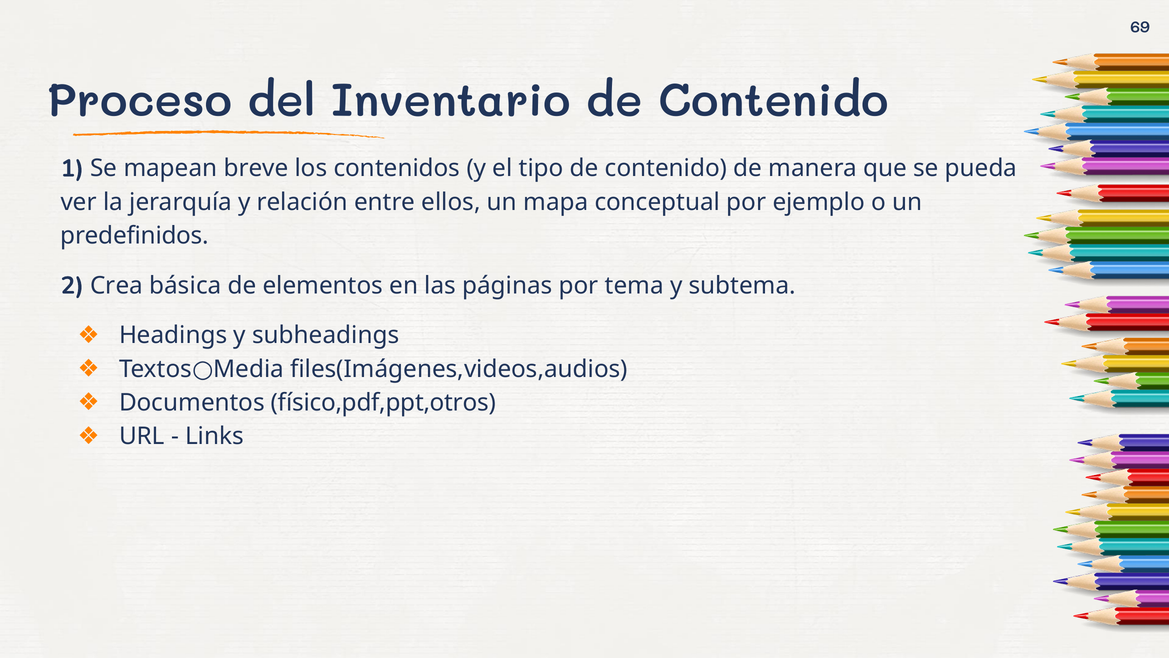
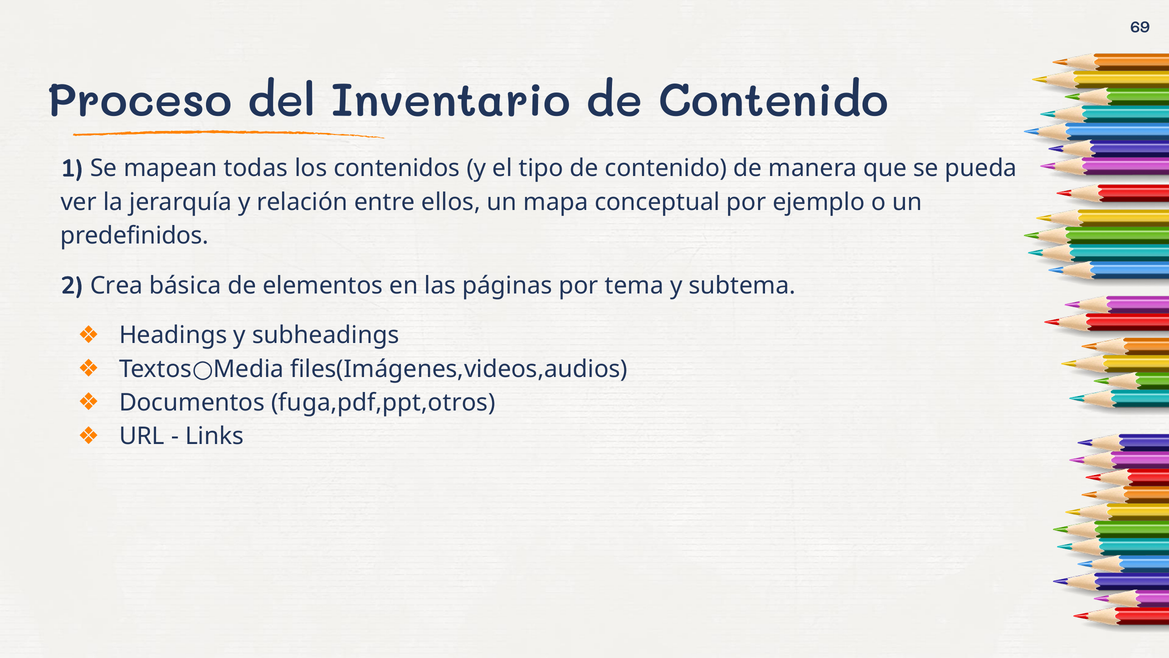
breve: breve -> todas (256, 168)
físico,pdf,ppt,otros: físico,pdf,ppt,otros -> fuga,pdf,ppt,otros (383, 402)
